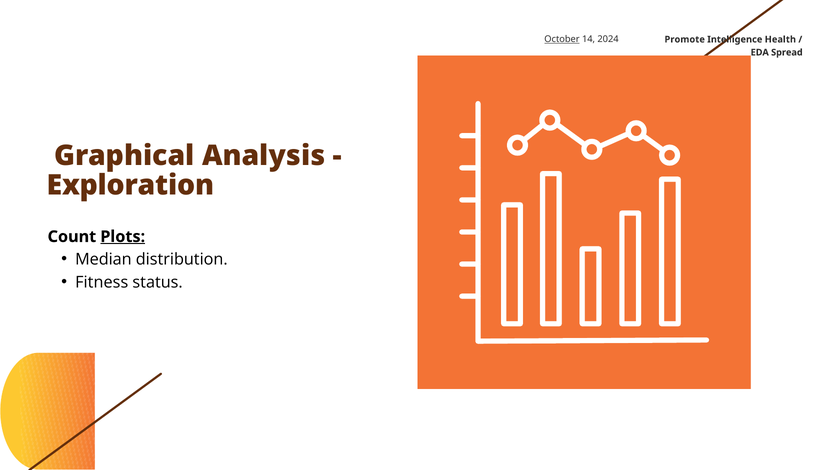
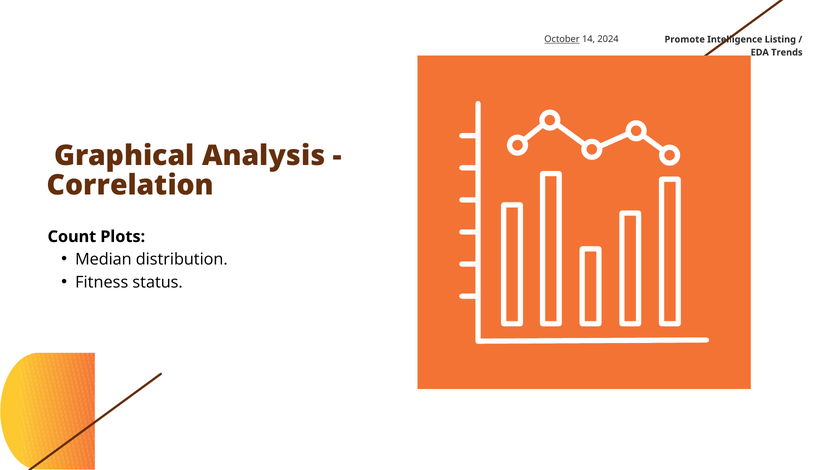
Health: Health -> Listing (780, 39)
Spread: Spread -> Trends (787, 52)
Exploration: Exploration -> Correlation (130, 185)
Plots underline: present -> none (123, 237)
